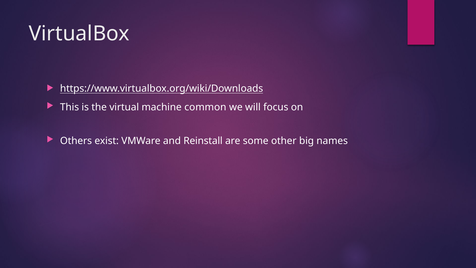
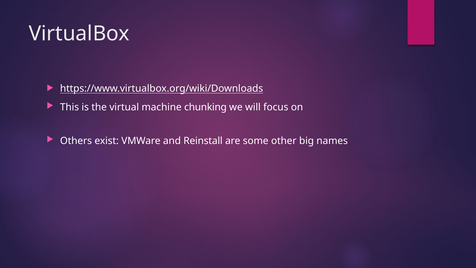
common: common -> chunking (205, 107)
